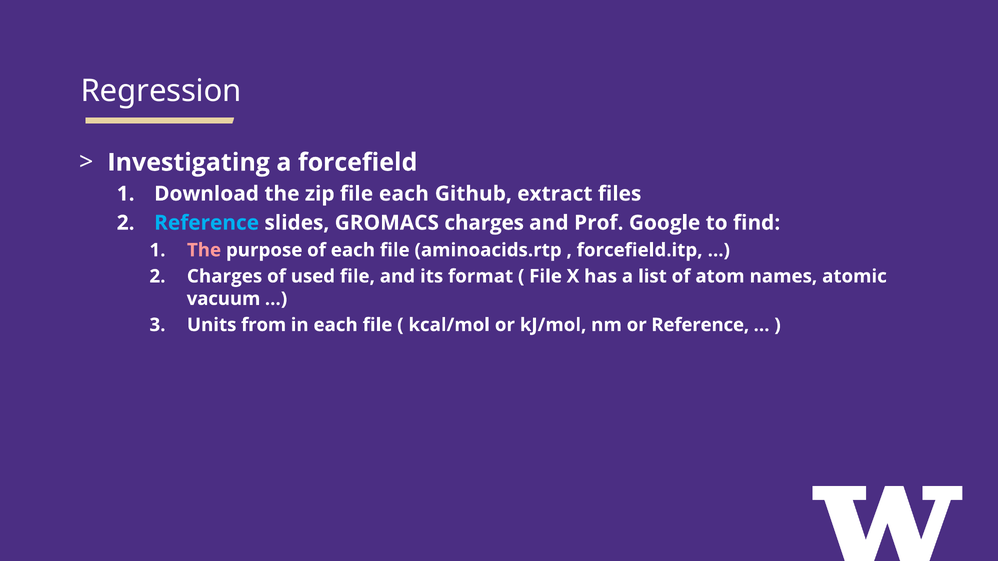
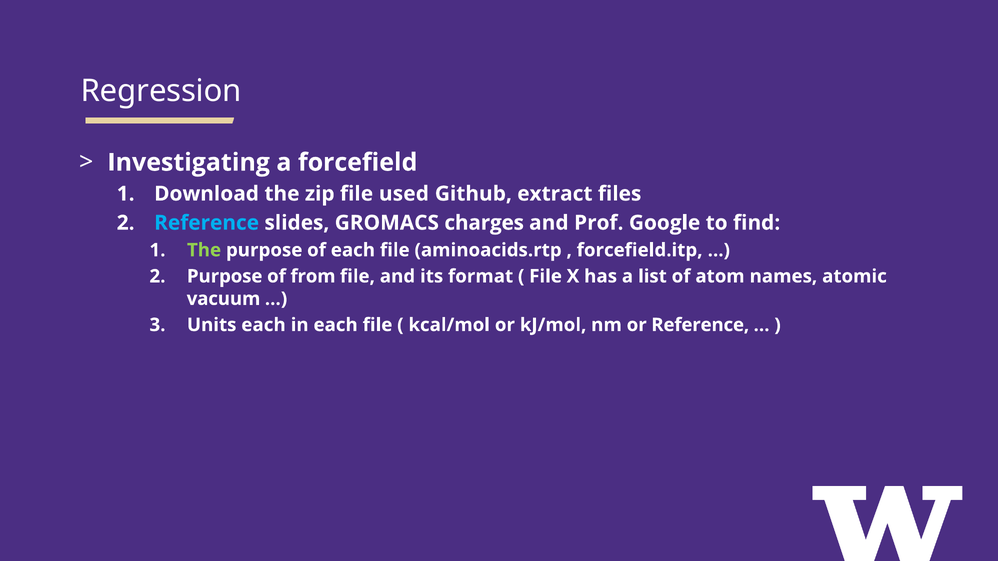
file each: each -> used (404, 194)
The colour: pink -> light green (204, 250)
Charges: Charges -> Purpose (225, 276)
used: used -> from (313, 276)
Units from: from -> each (264, 325)
